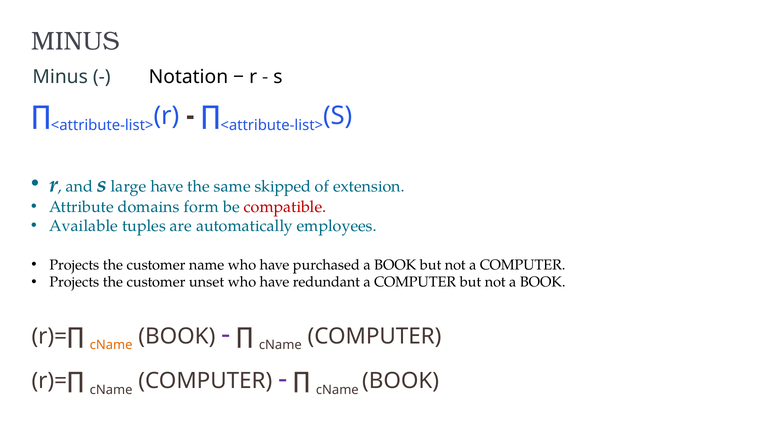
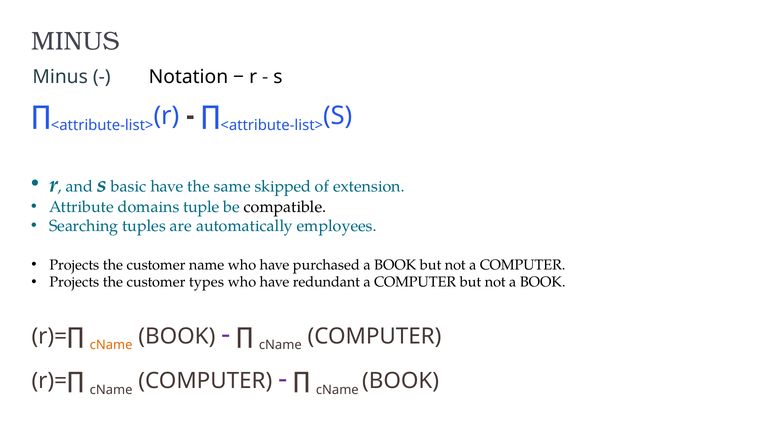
large: large -> basic (129, 186)
form: form -> tuple (201, 207)
compatible colour: red -> black (285, 207)
Available: Available -> Searching (84, 226)
unset: unset -> types (206, 282)
